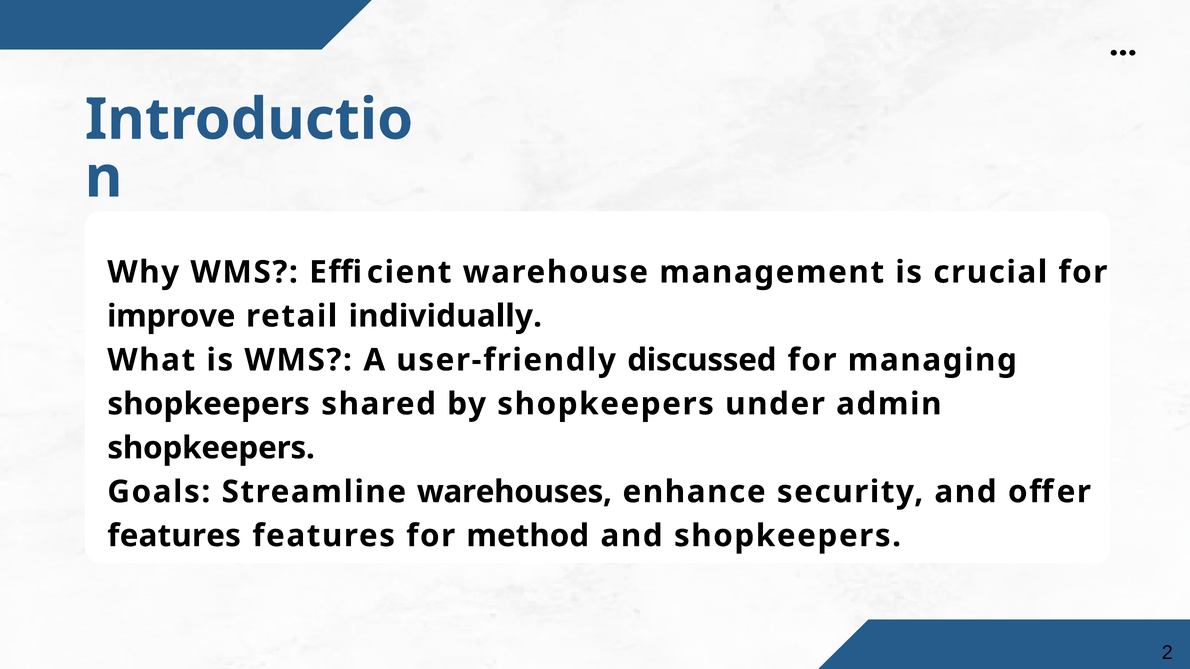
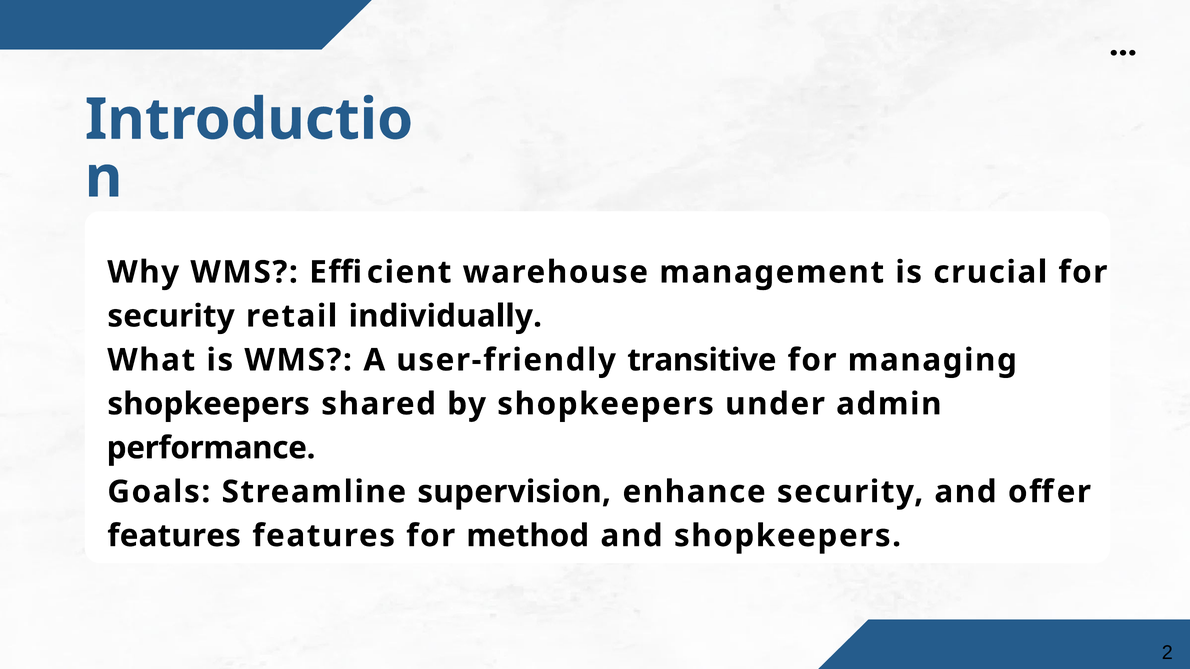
improve: improve -> security (171, 316)
discussed: discussed -> transitive (702, 360)
shopkeepers: shopkeepers -> performance (211, 448)
warehouses: warehouses -> supervision (514, 492)
